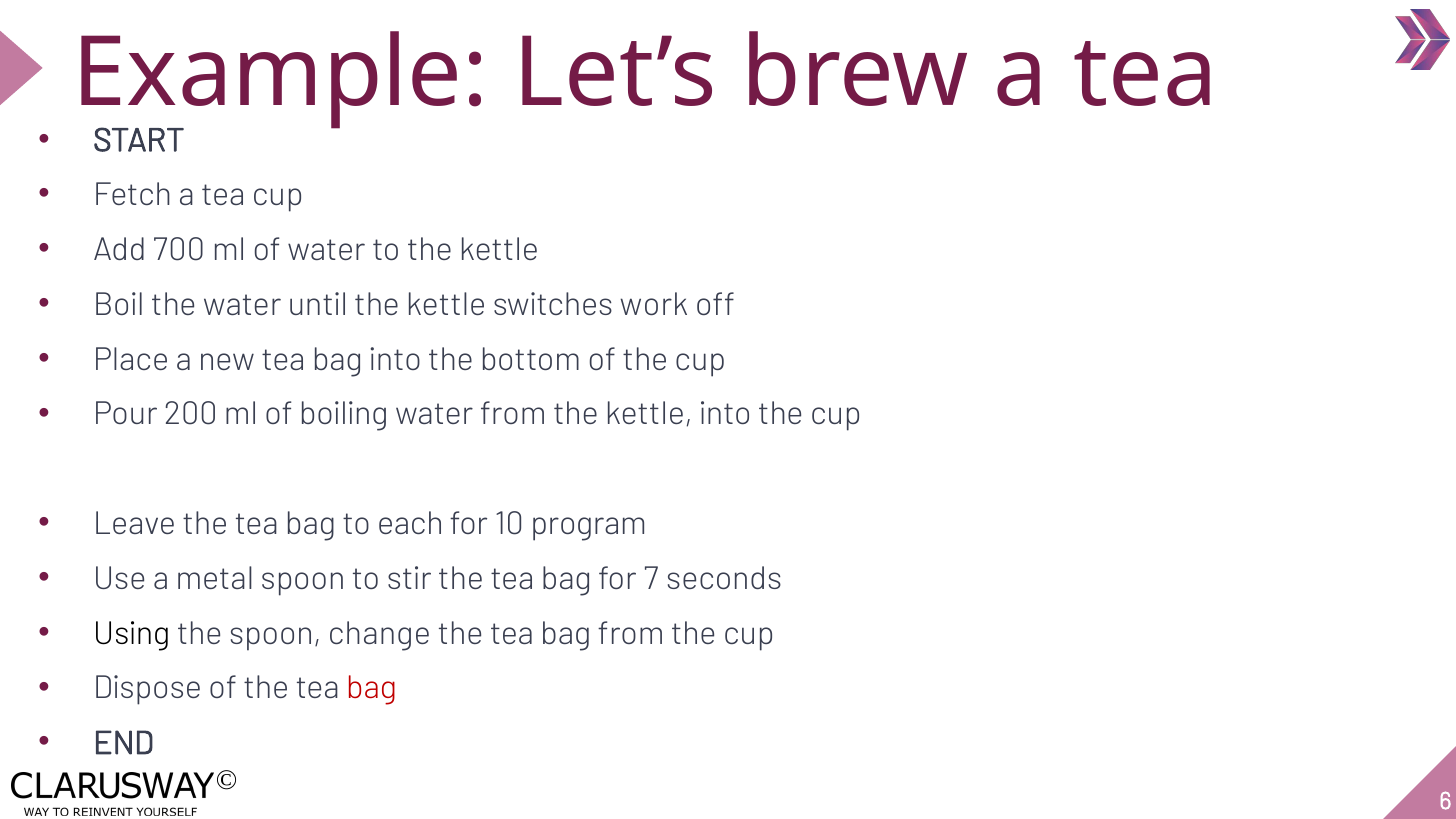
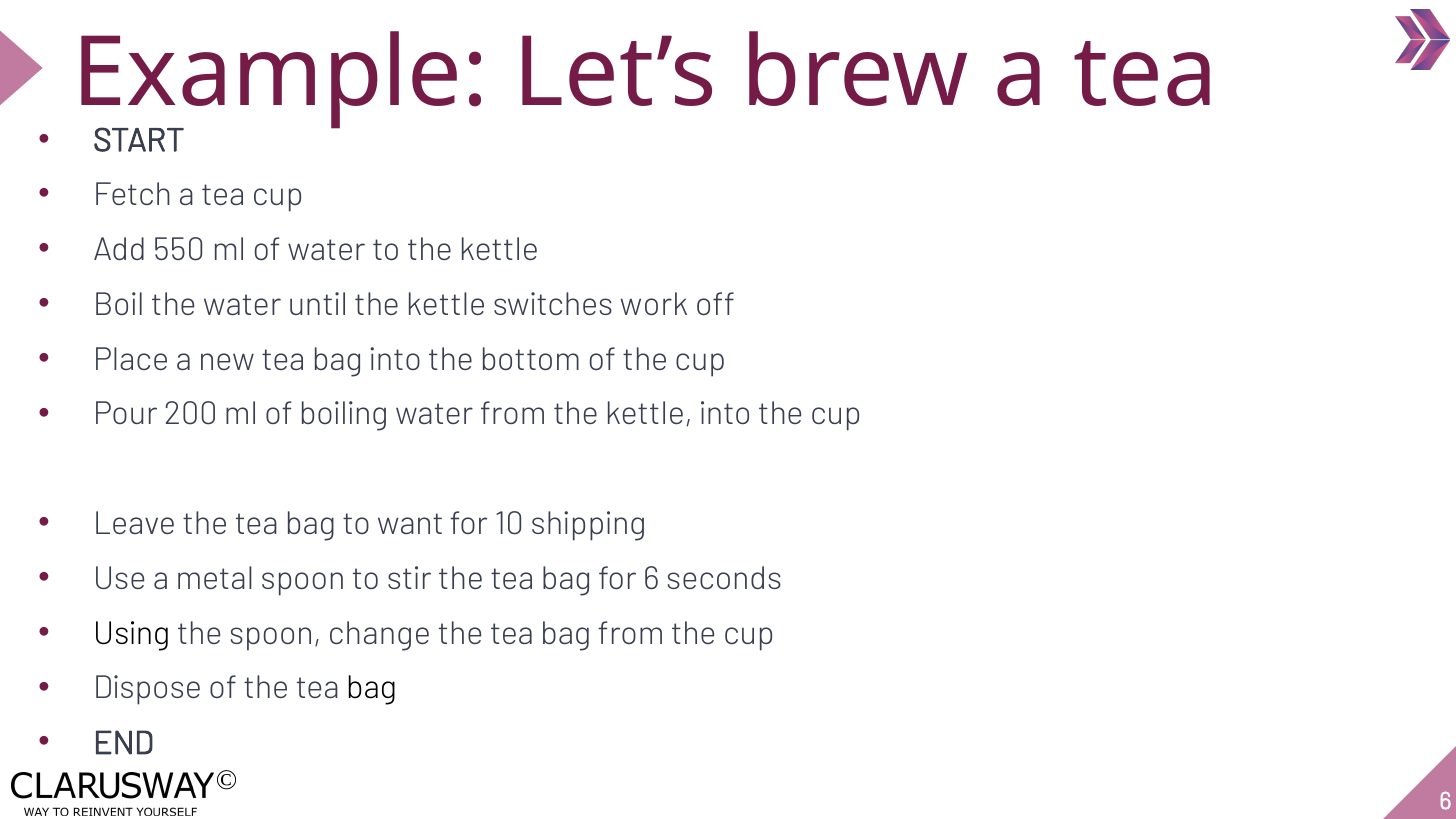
700: 700 -> 550 (179, 250)
each: each -> want (410, 524)
program: program -> shipping (588, 524)
for 7: 7 -> 6 (651, 579)
bag colour: red -> black (372, 688)
